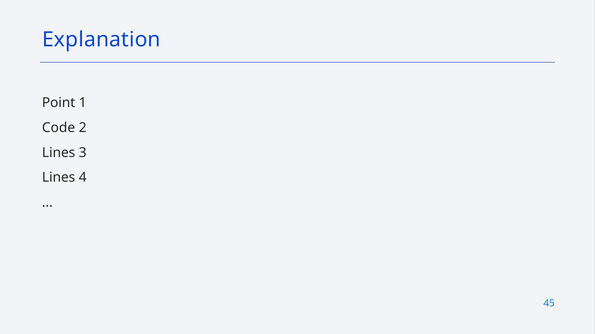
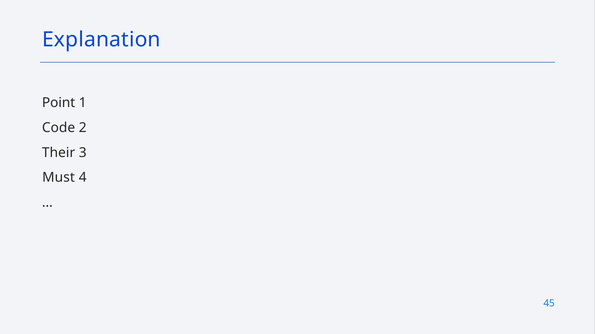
Lines: Lines -> Their (59, 153)
Lines: Lines -> Must (59, 178)
